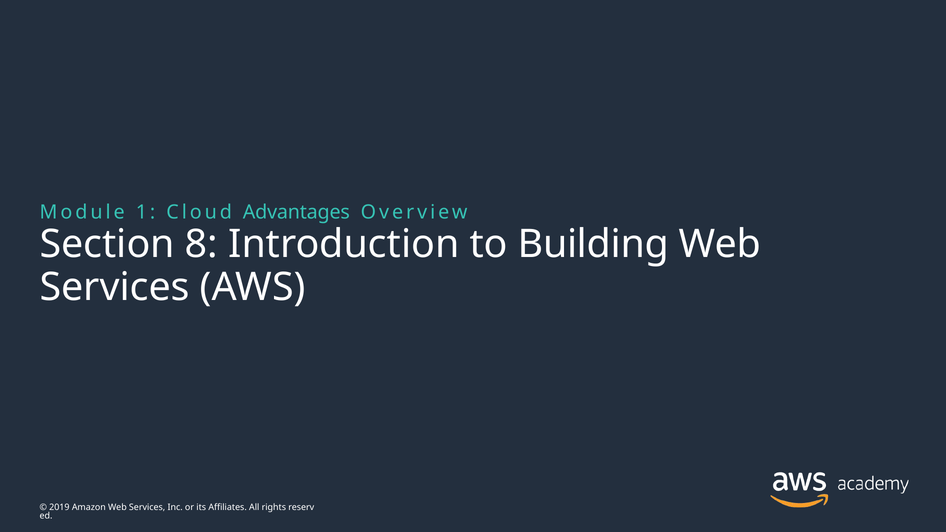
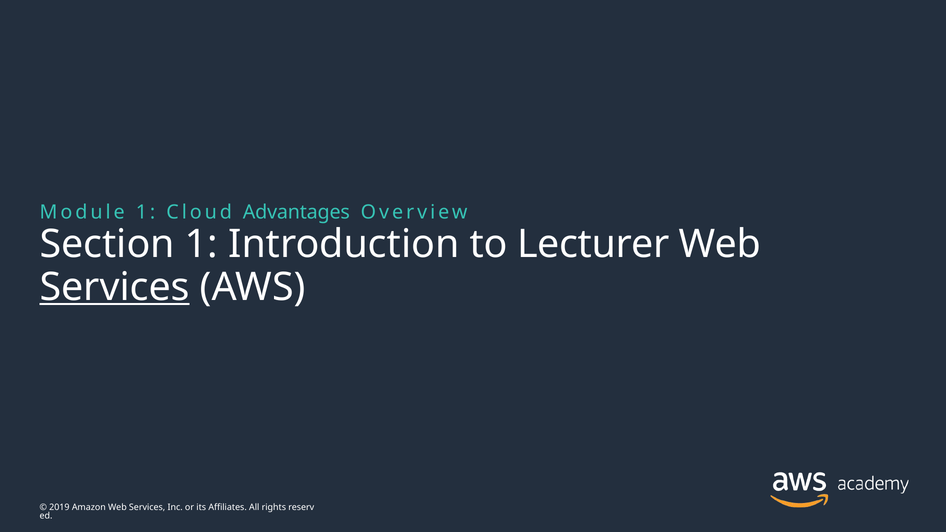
Section 8: 8 -> 1 (201, 245)
Building: Building -> Lecturer (593, 245)
Services underline: none -> present (115, 287)
